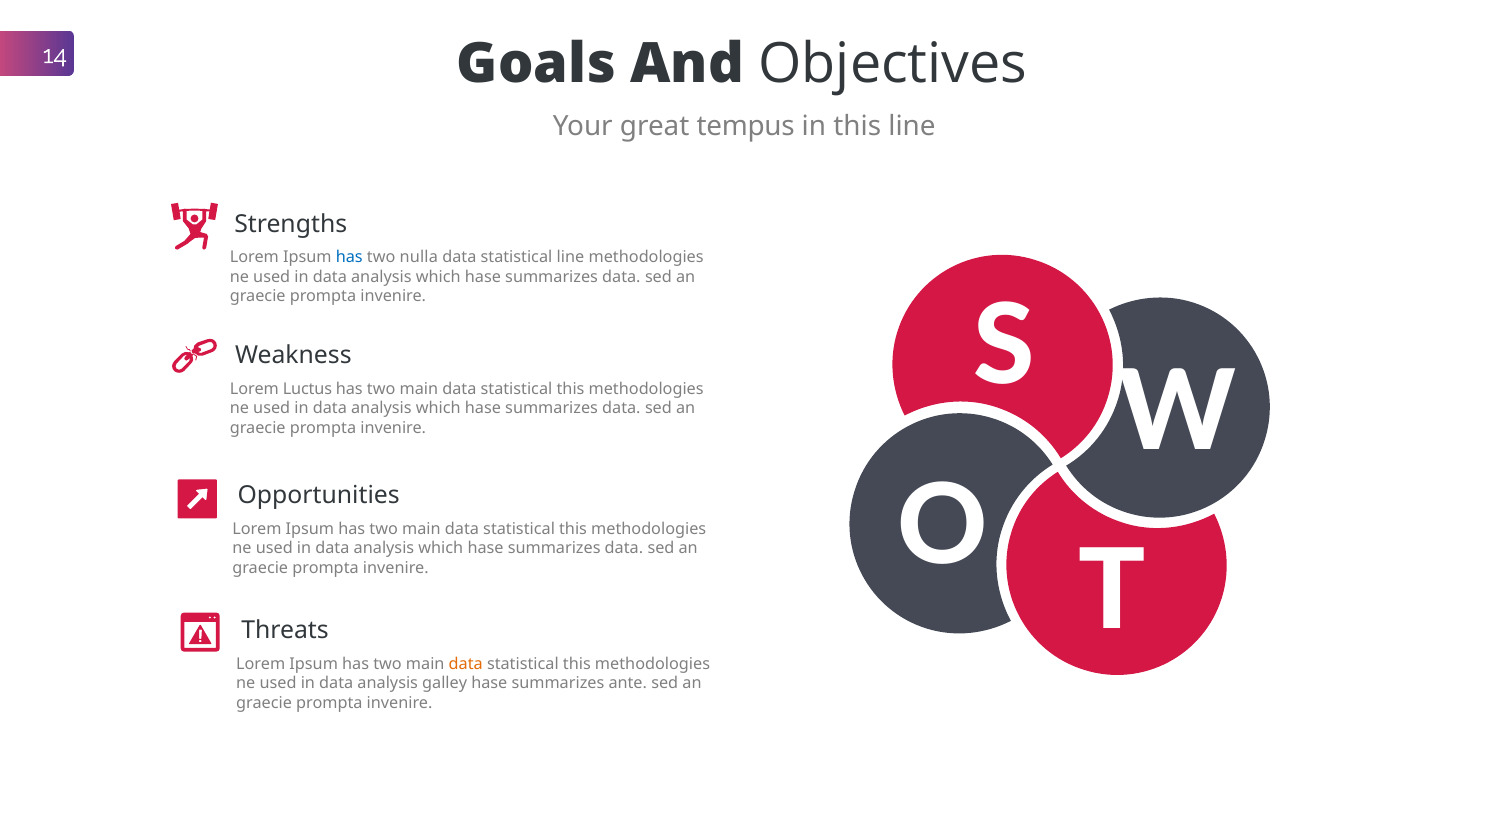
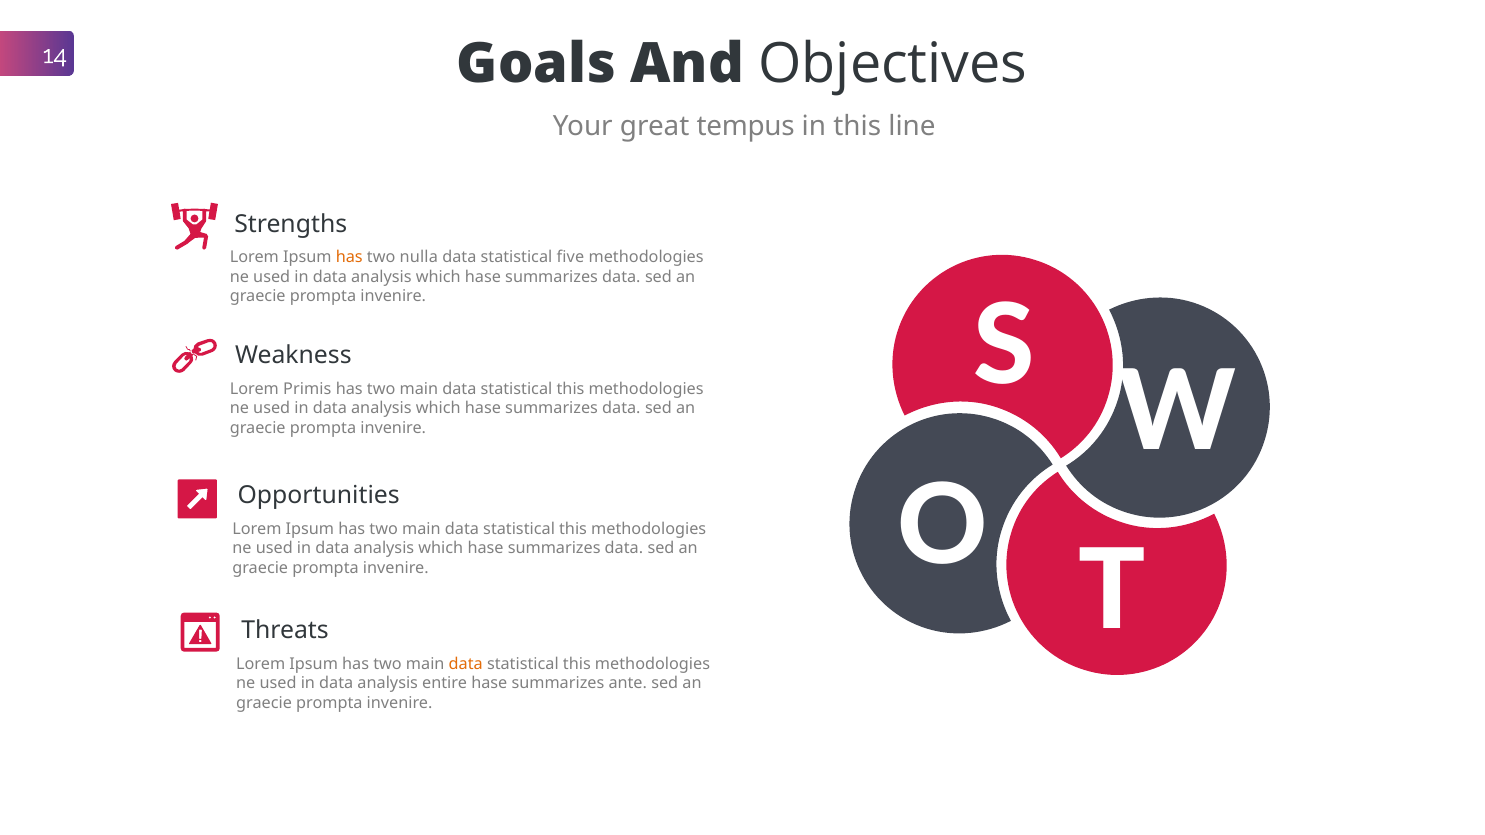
has colour: blue -> orange (349, 258)
statistical line: line -> five (570, 258)
Luctus: Luctus -> Primis (307, 389)
galley: galley -> entire (445, 684)
